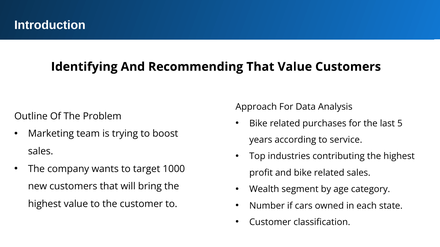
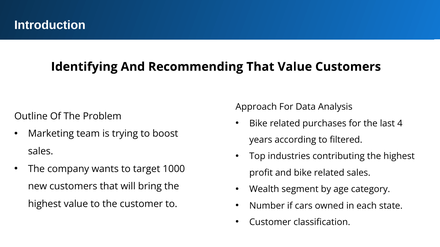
5: 5 -> 4 (400, 124)
service: service -> filtered (346, 140)
